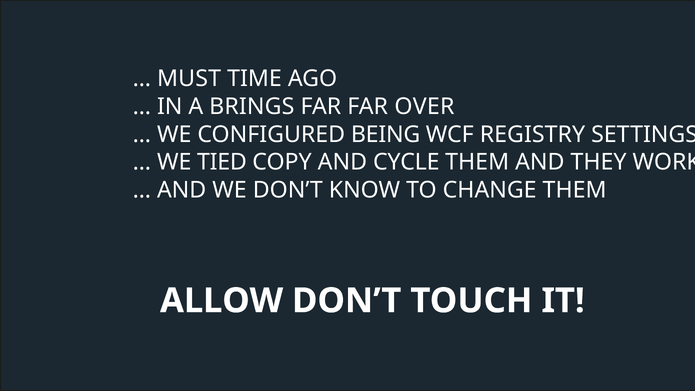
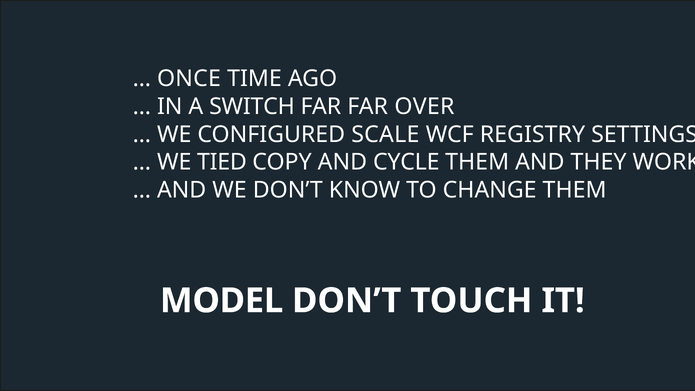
MUST: MUST -> ONCE (189, 79)
BRINGS: BRINGS -> SWITCH (252, 107)
BEING: BEING -> SCALE (385, 134)
ALLOW: ALLOW -> MODEL (222, 301)
